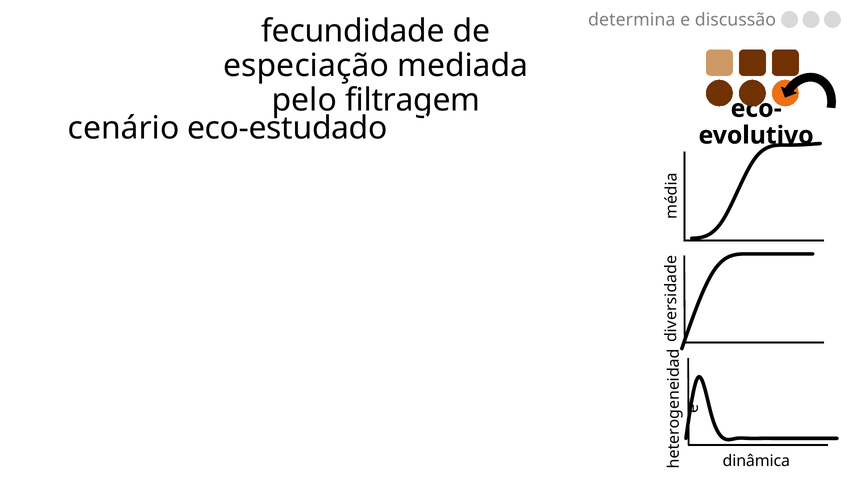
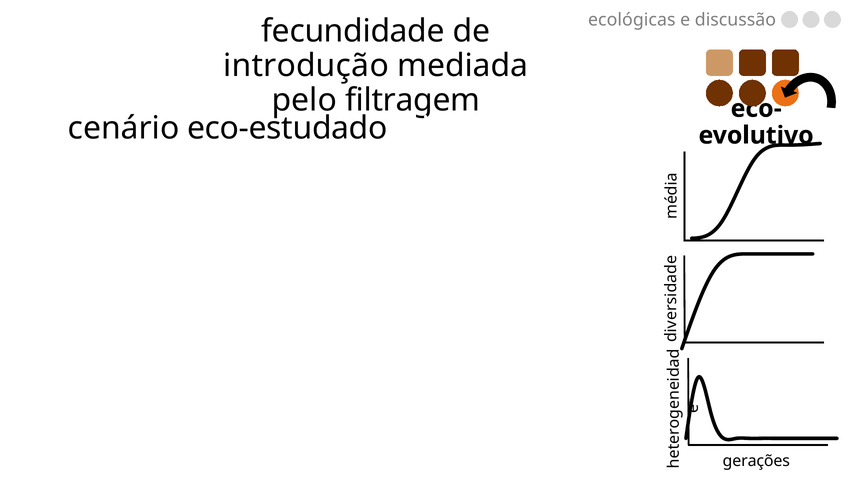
determina: determina -> ecológicas (632, 20)
especiação: especiação -> introdução (306, 66)
dinâmica: dinâmica -> gerações (756, 461)
